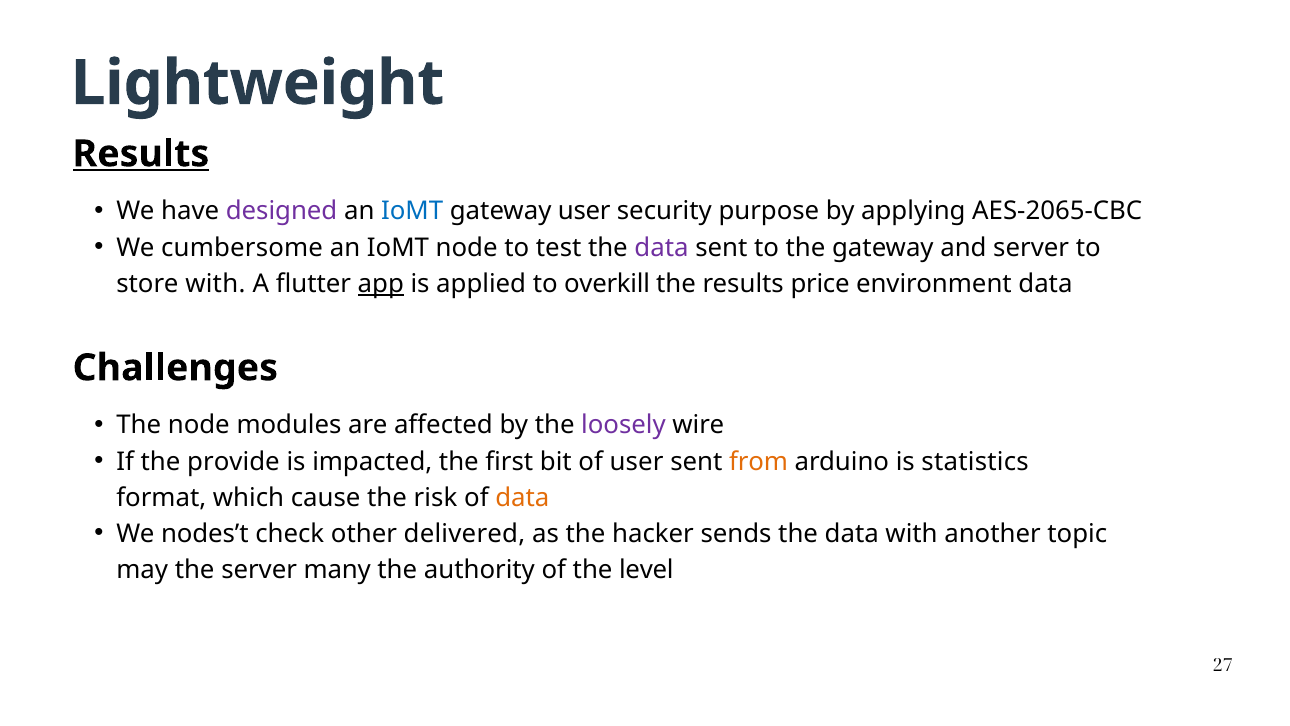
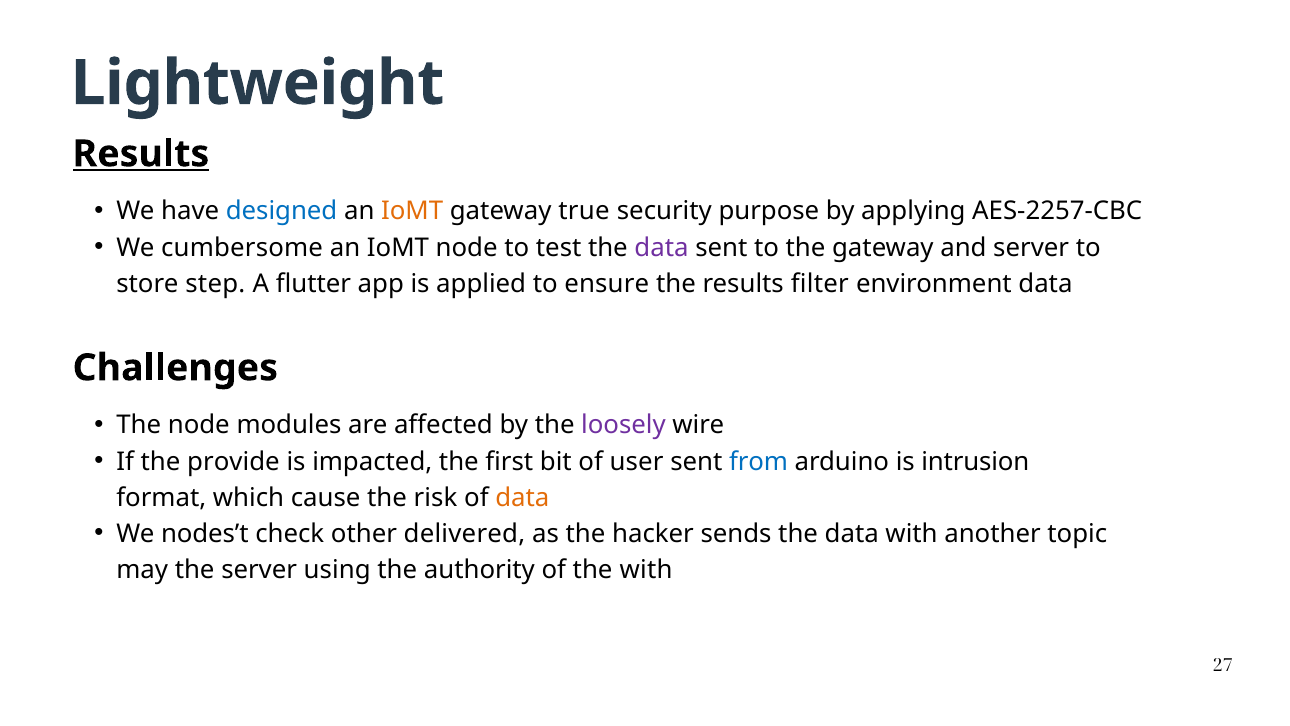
designed colour: purple -> blue (282, 211)
IoMT colour: blue -> orange (412, 211)
gateway user: user -> true (584, 211)
AES-2065-CBC: AES-2065-CBC -> AES-2257-CBC (1057, 211)
store with: with -> step (215, 284)
app underline: present -> none (381, 284)
overkill: overkill -> ensure (607, 284)
price: price -> filter (820, 284)
from colour: orange -> blue (759, 461)
statistics: statistics -> intrusion (975, 461)
many: many -> using (337, 570)
the level: level -> with (646, 570)
